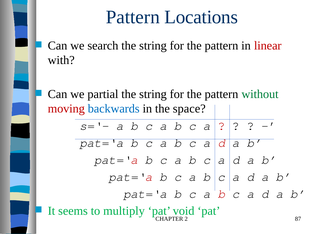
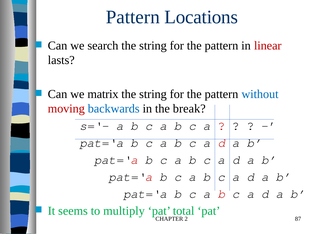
with: with -> lasts (61, 60)
partial: partial -> matrix (103, 94)
without colour: green -> blue (260, 94)
space: space -> break (189, 109)
void: void -> total (184, 211)
